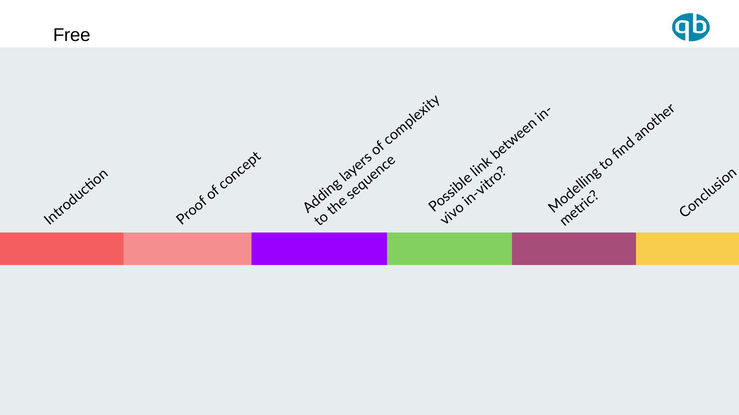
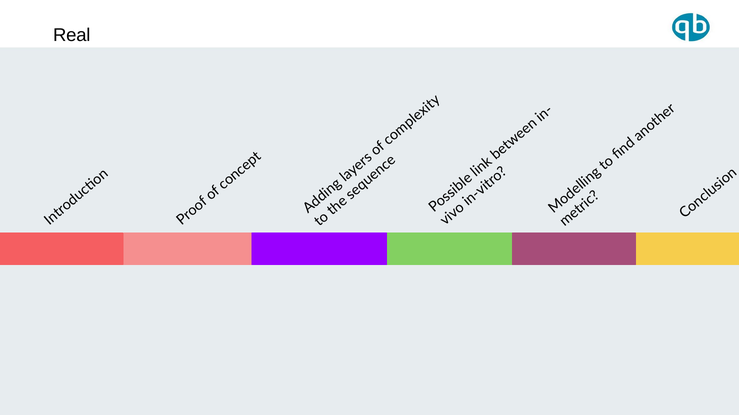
Free: Free -> Real (72, 35)
